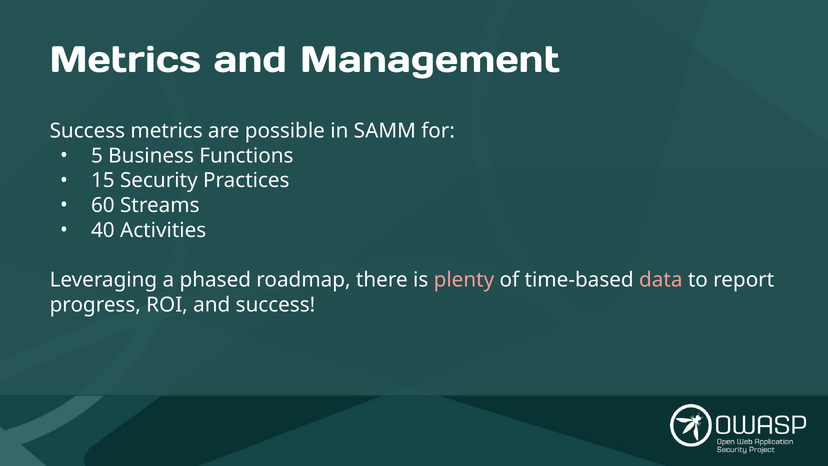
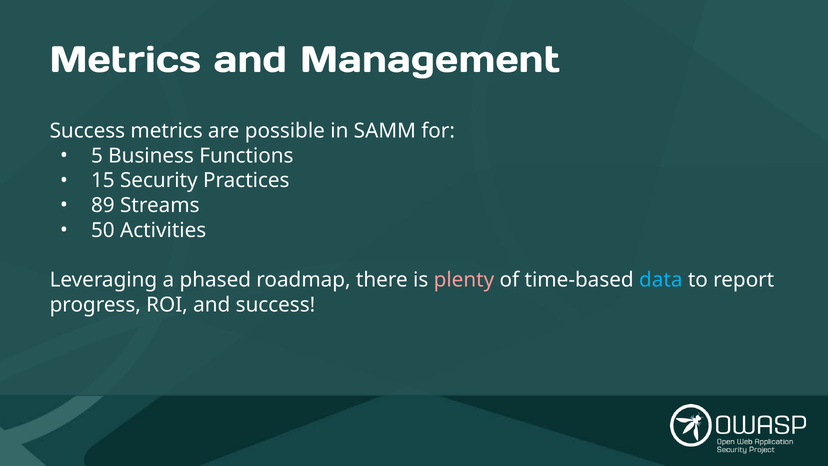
60: 60 -> 89 (103, 205)
40: 40 -> 50 (103, 230)
data colour: pink -> light blue (661, 280)
